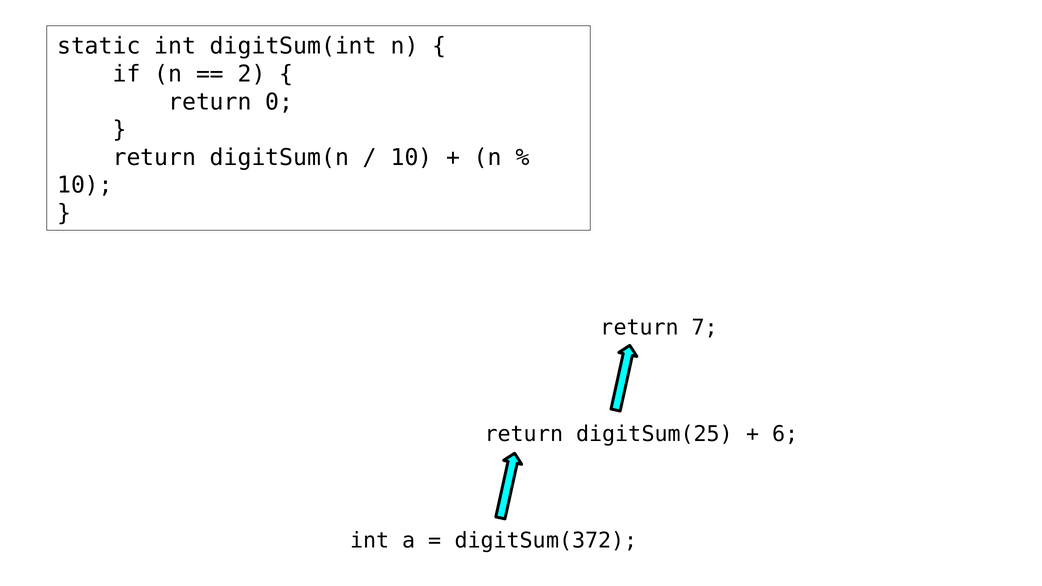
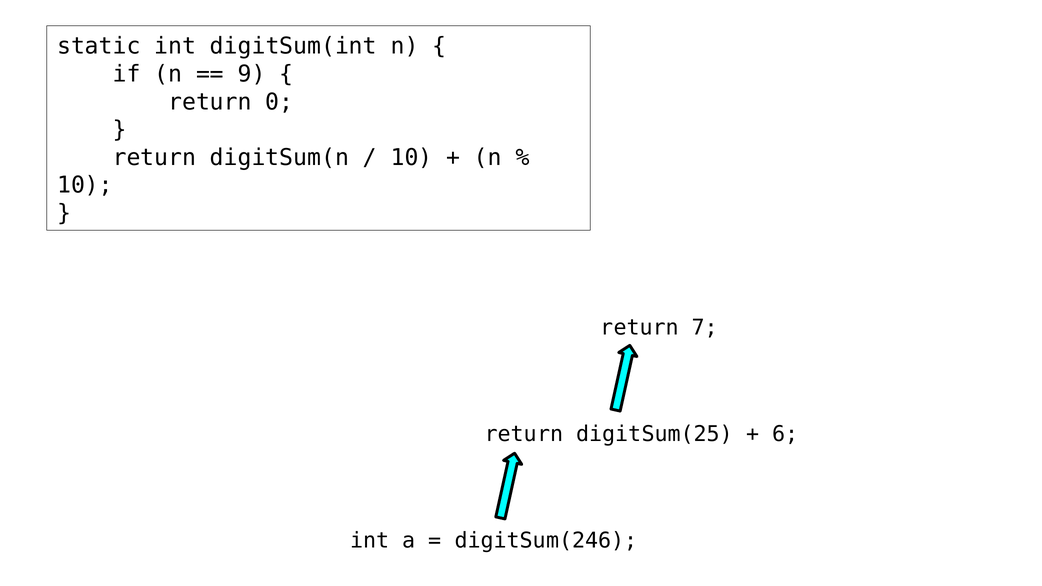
2: 2 -> 9 (252, 74)
digitSum(372: digitSum(372 -> digitSum(246 (546, 541)
